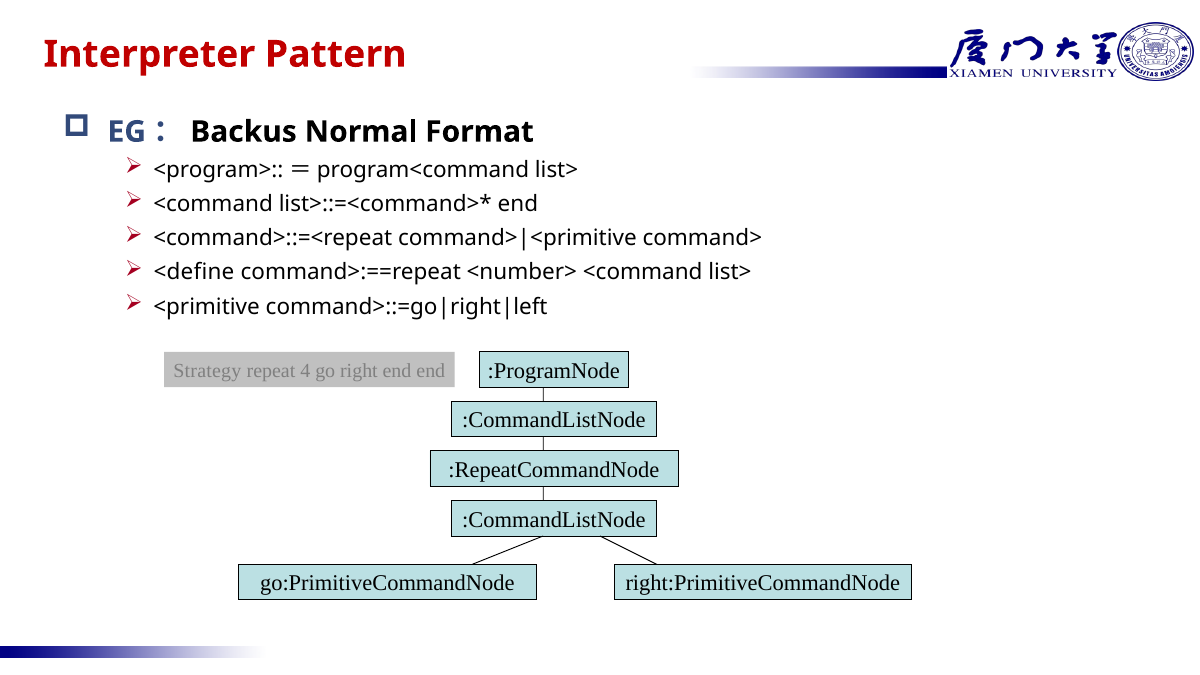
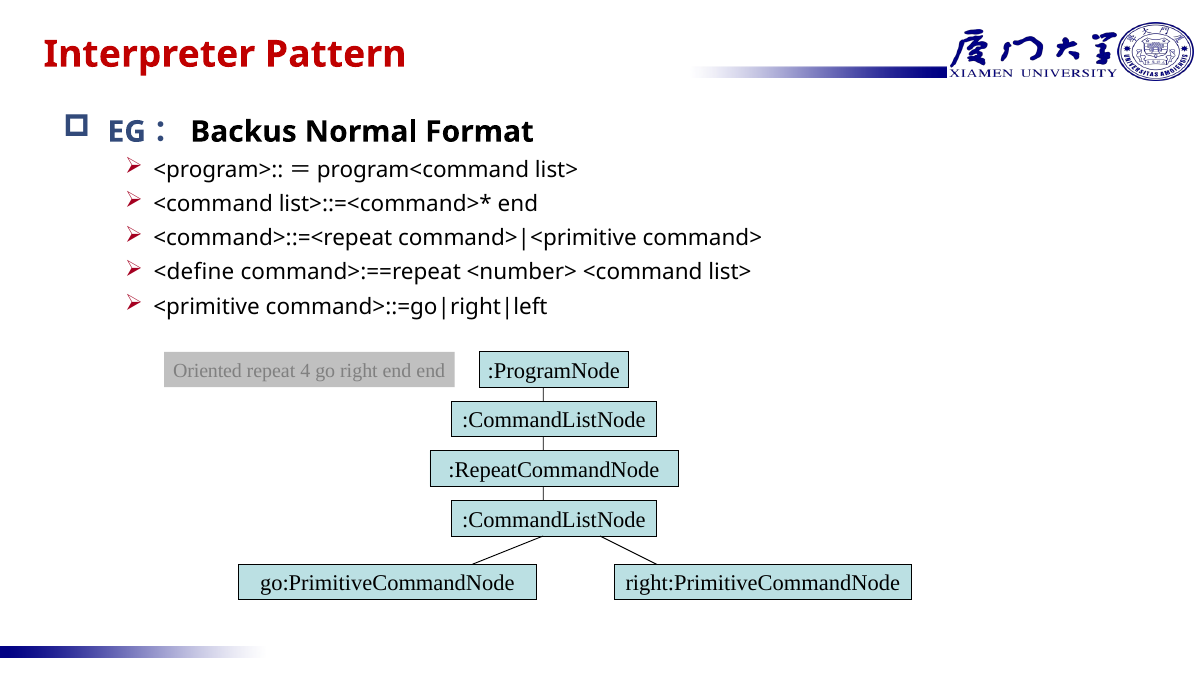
Strategy: Strategy -> Oriented (208, 371)
